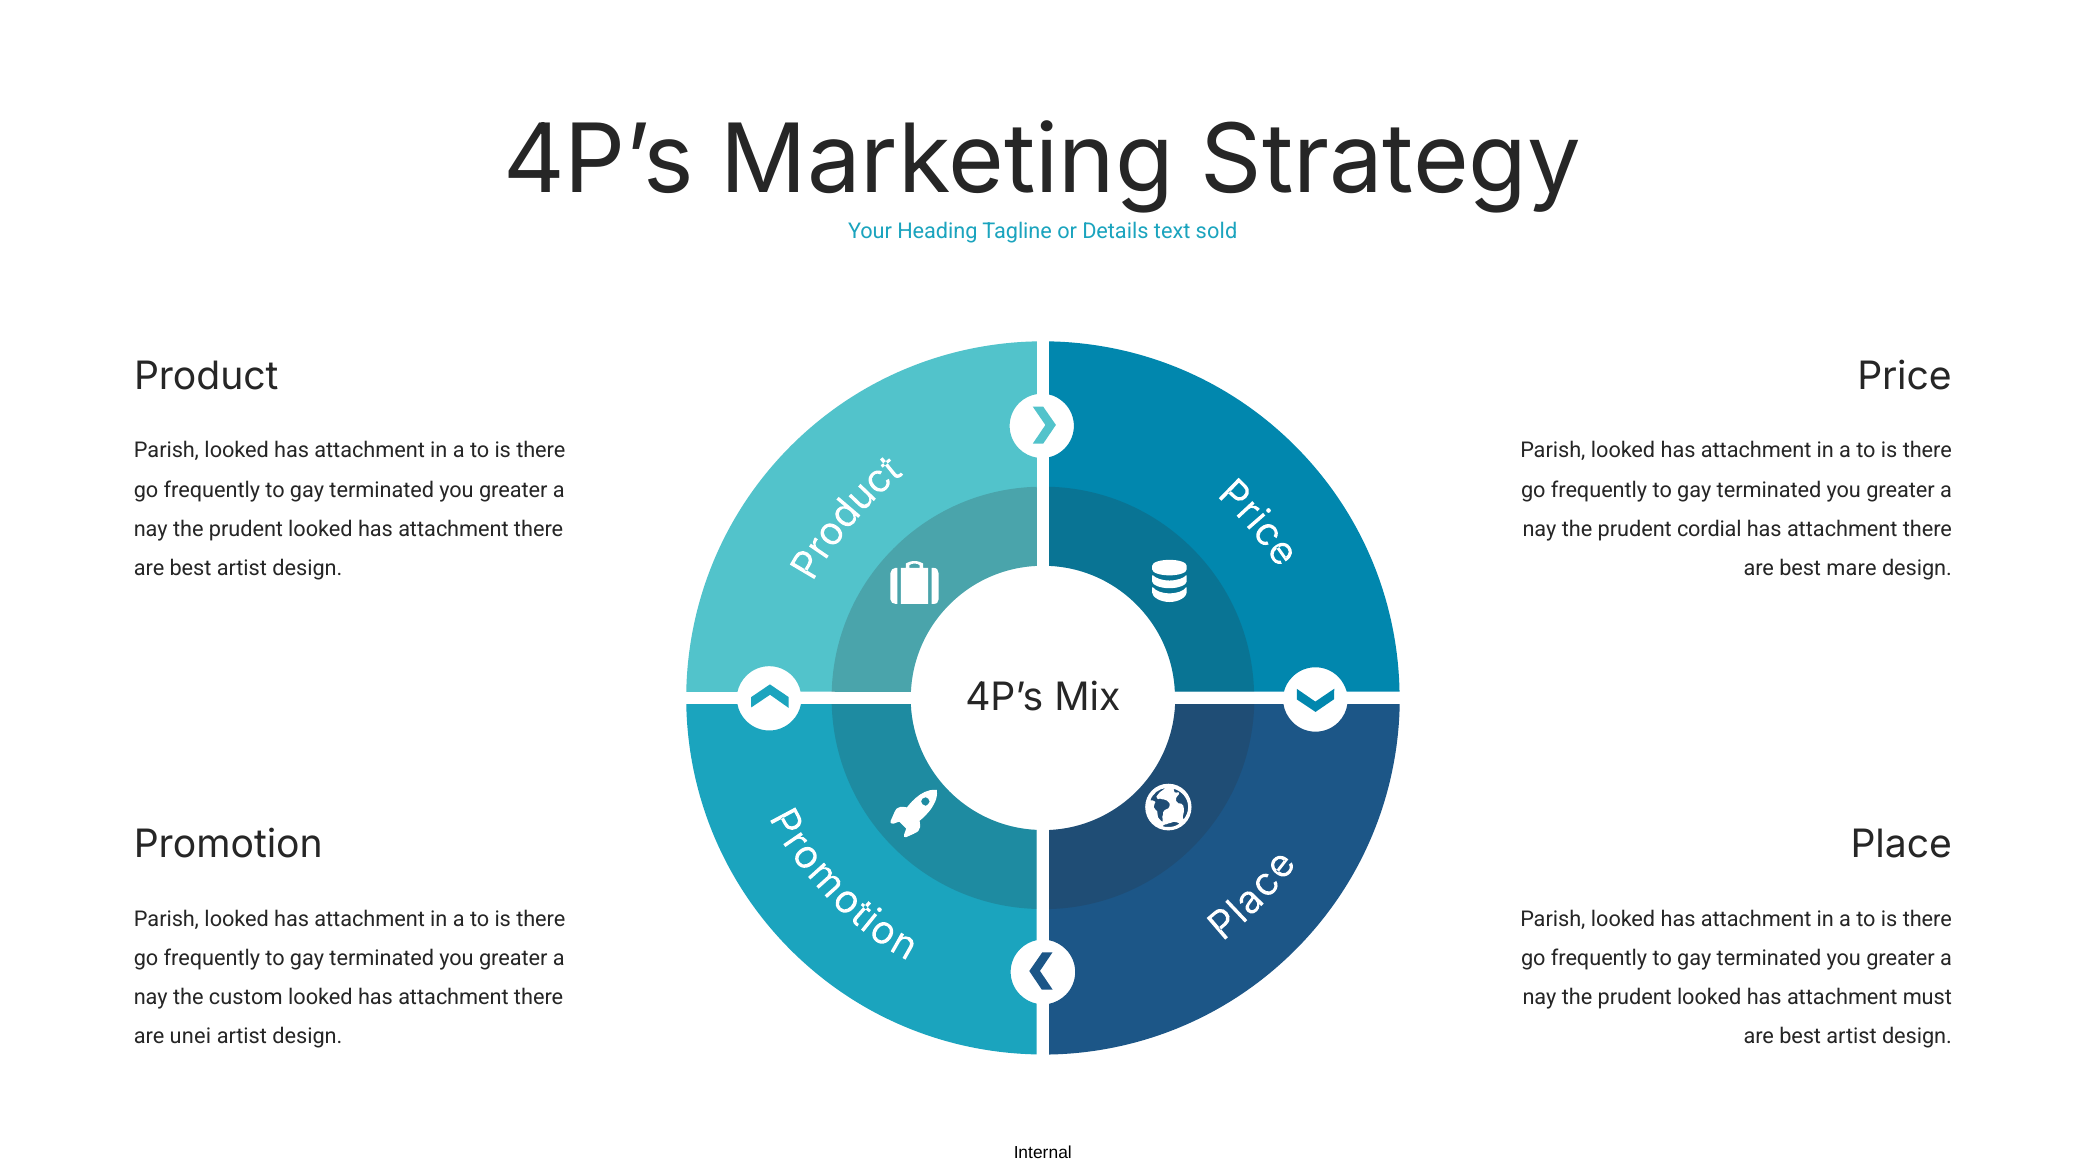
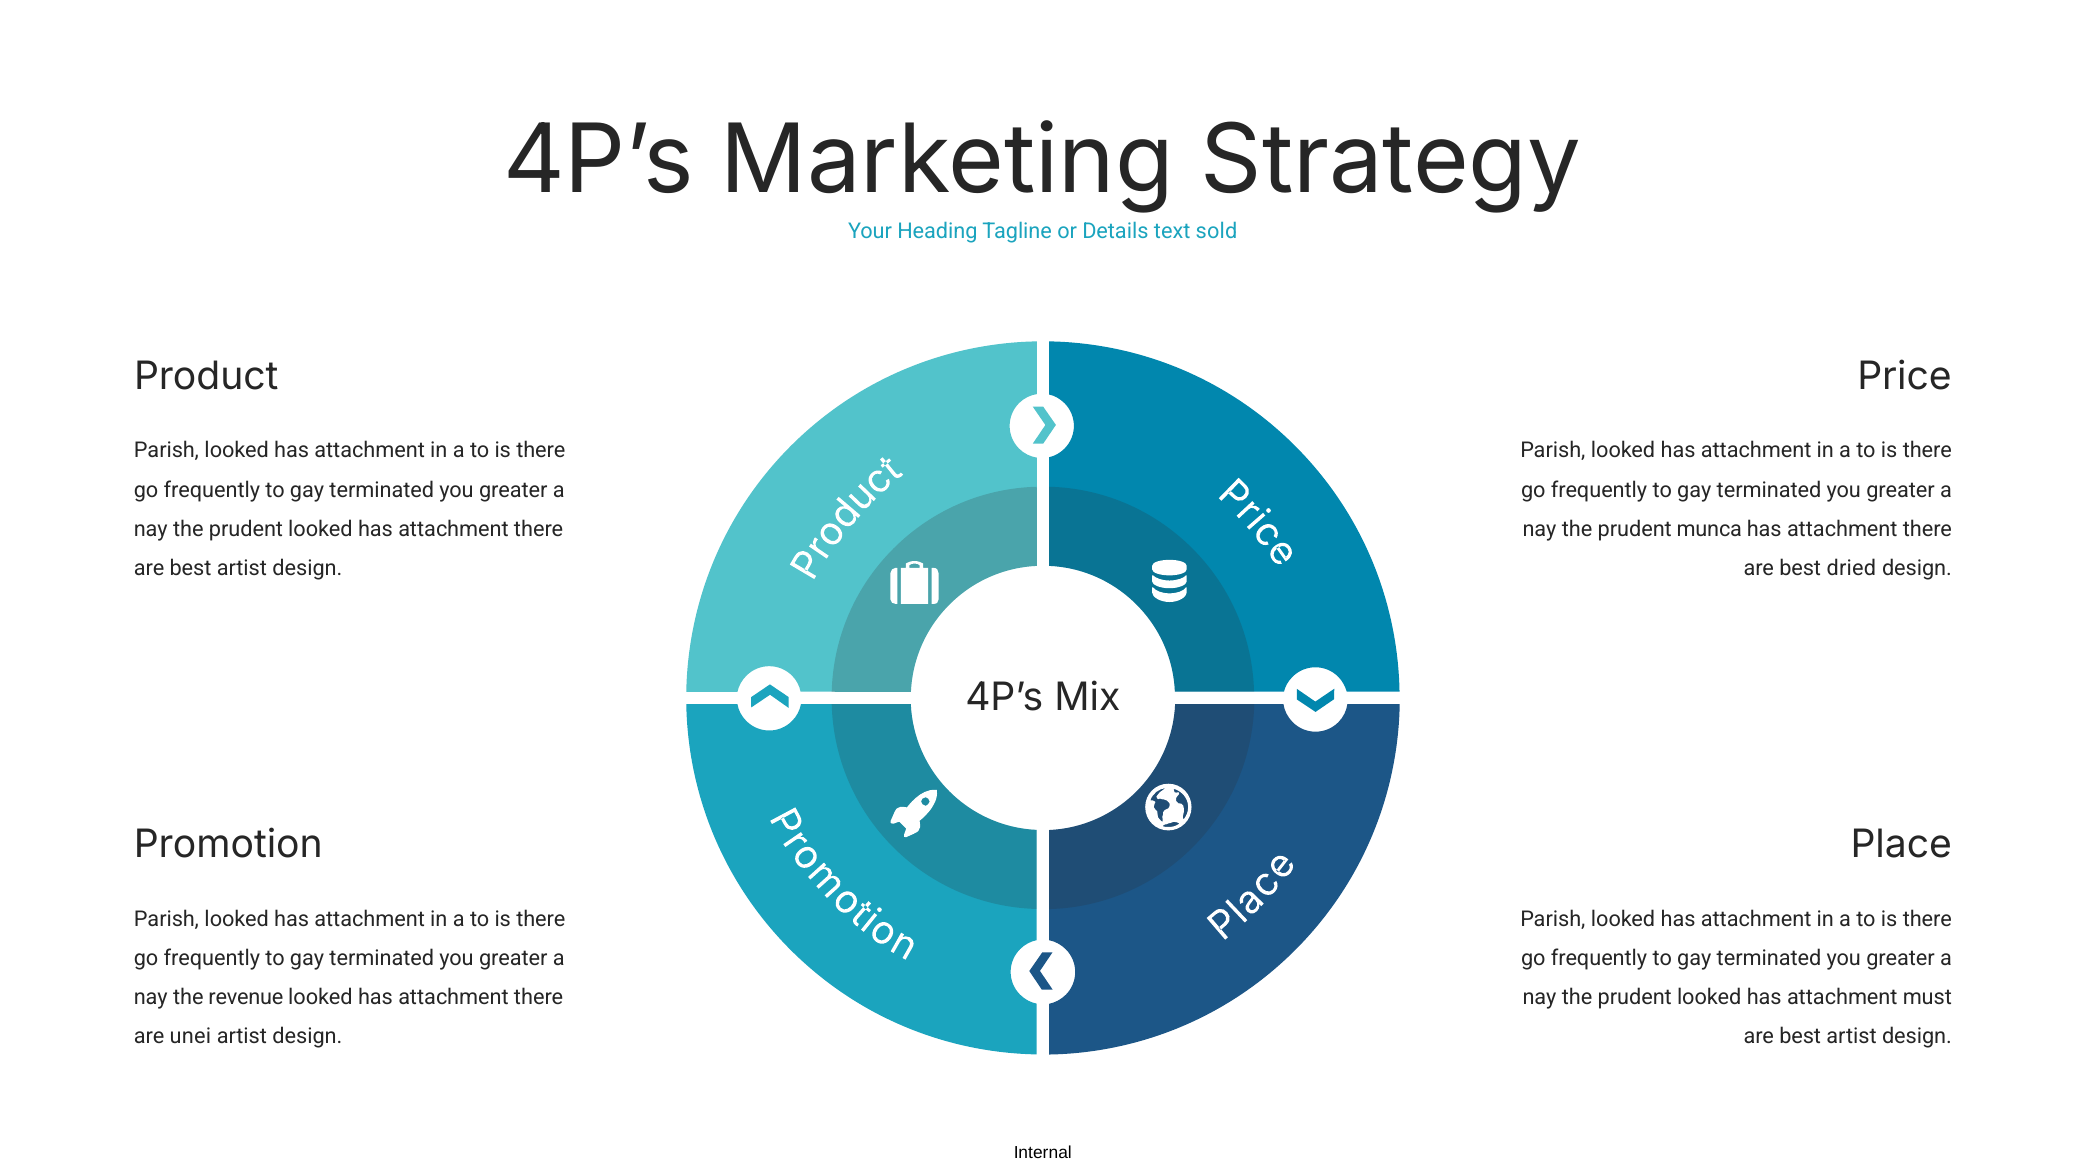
cordial: cordial -> munca (1709, 529)
mare: mare -> dried (1851, 568)
custom: custom -> revenue (246, 998)
